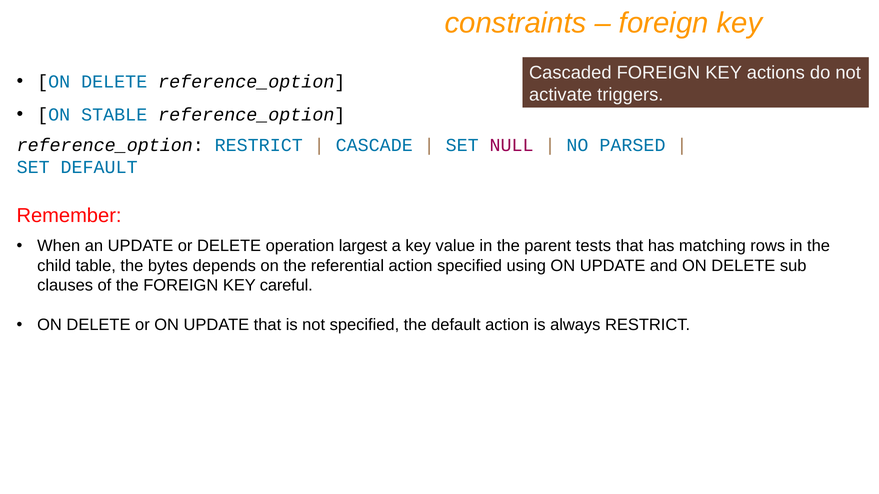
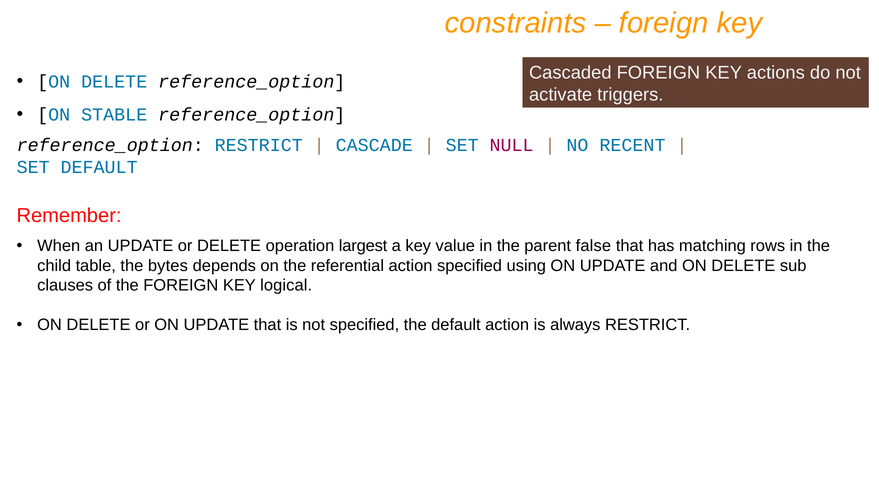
PARSED: PARSED -> RECENT (632, 146)
tests: tests -> false (593, 246)
careful: careful -> logical (286, 286)
